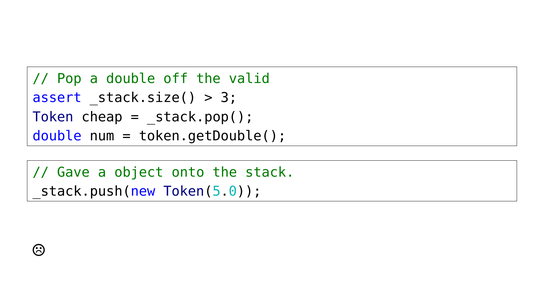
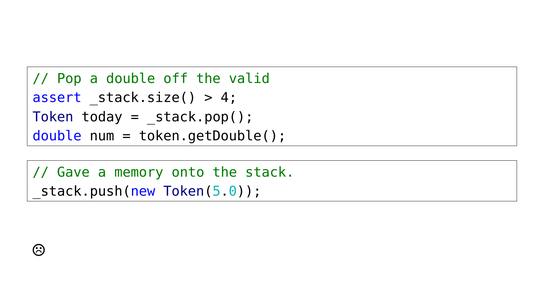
3: 3 -> 4 (229, 98)
cheap: cheap -> today (102, 117)
object: object -> memory (139, 172)
